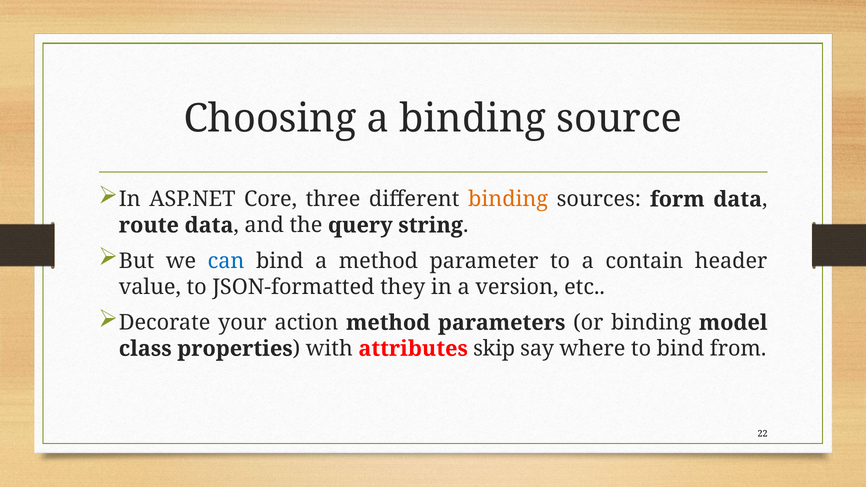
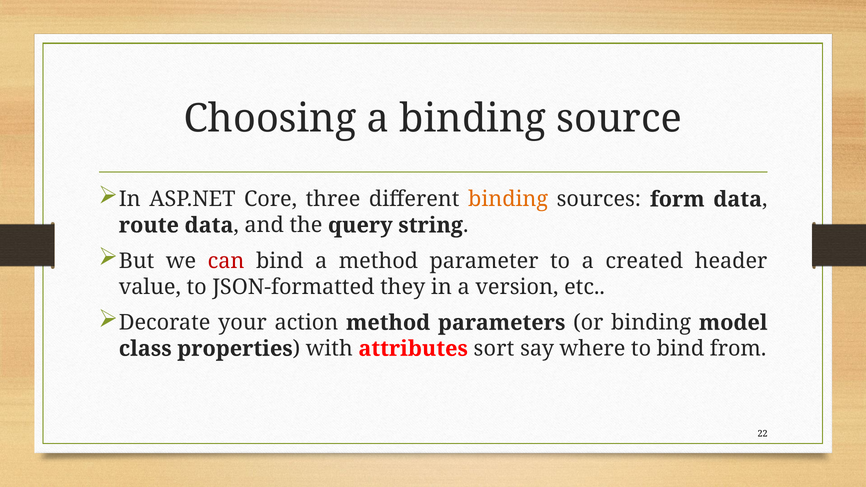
can colour: blue -> red (226, 261)
contain: contain -> created (644, 261)
skip: skip -> sort (494, 349)
